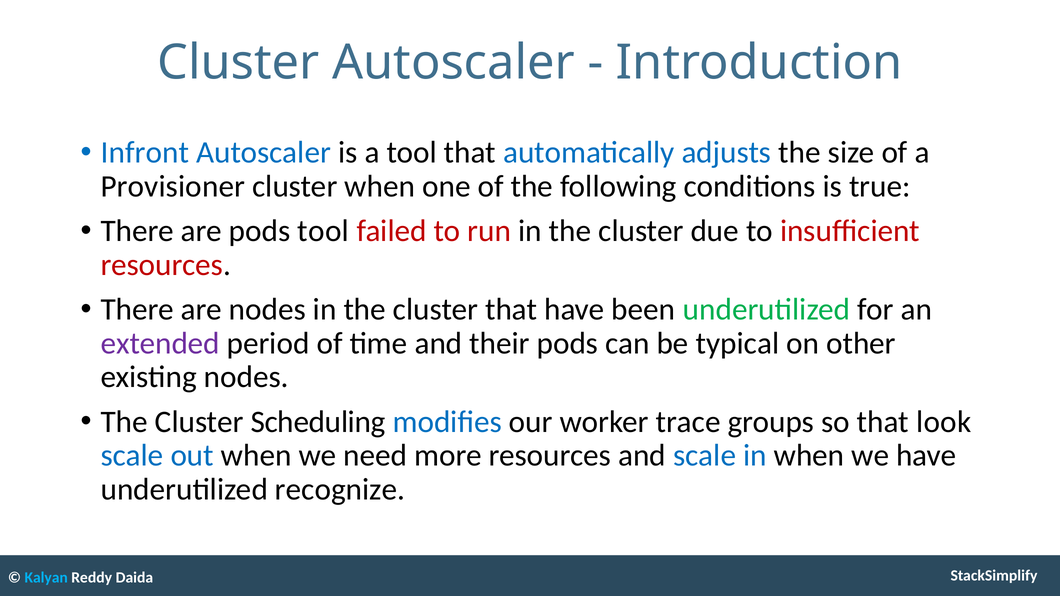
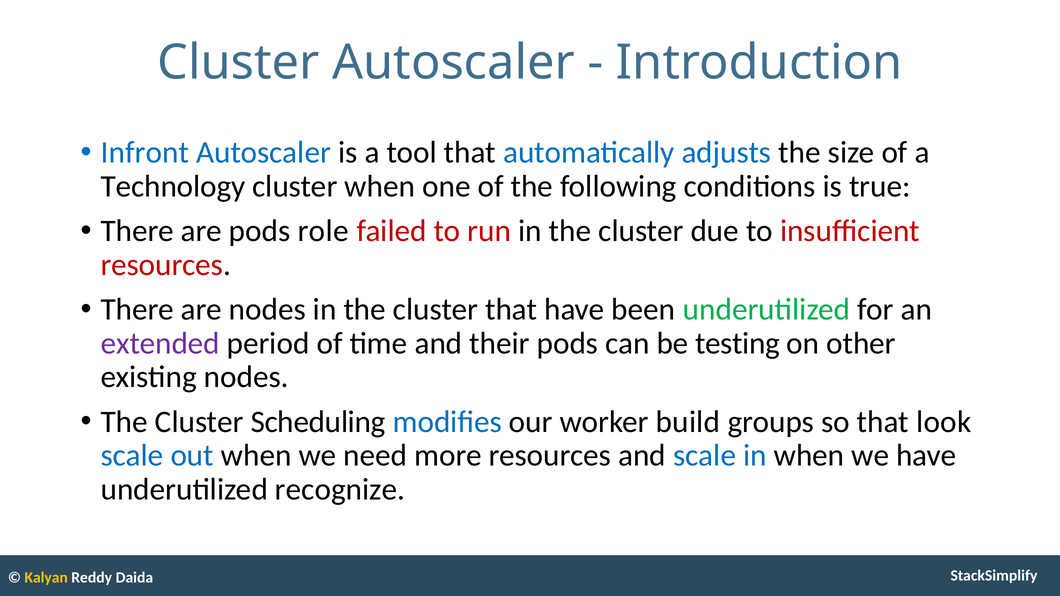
Provisioner: Provisioner -> Technology (173, 186)
pods tool: tool -> role (323, 231)
typical: typical -> testing (738, 343)
trace: trace -> build (688, 422)
Kalyan colour: light blue -> yellow (46, 578)
